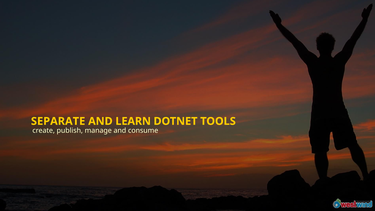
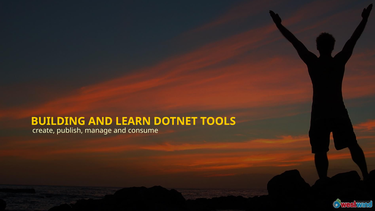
SEPARATE: SEPARATE -> BUILDING (58, 121)
